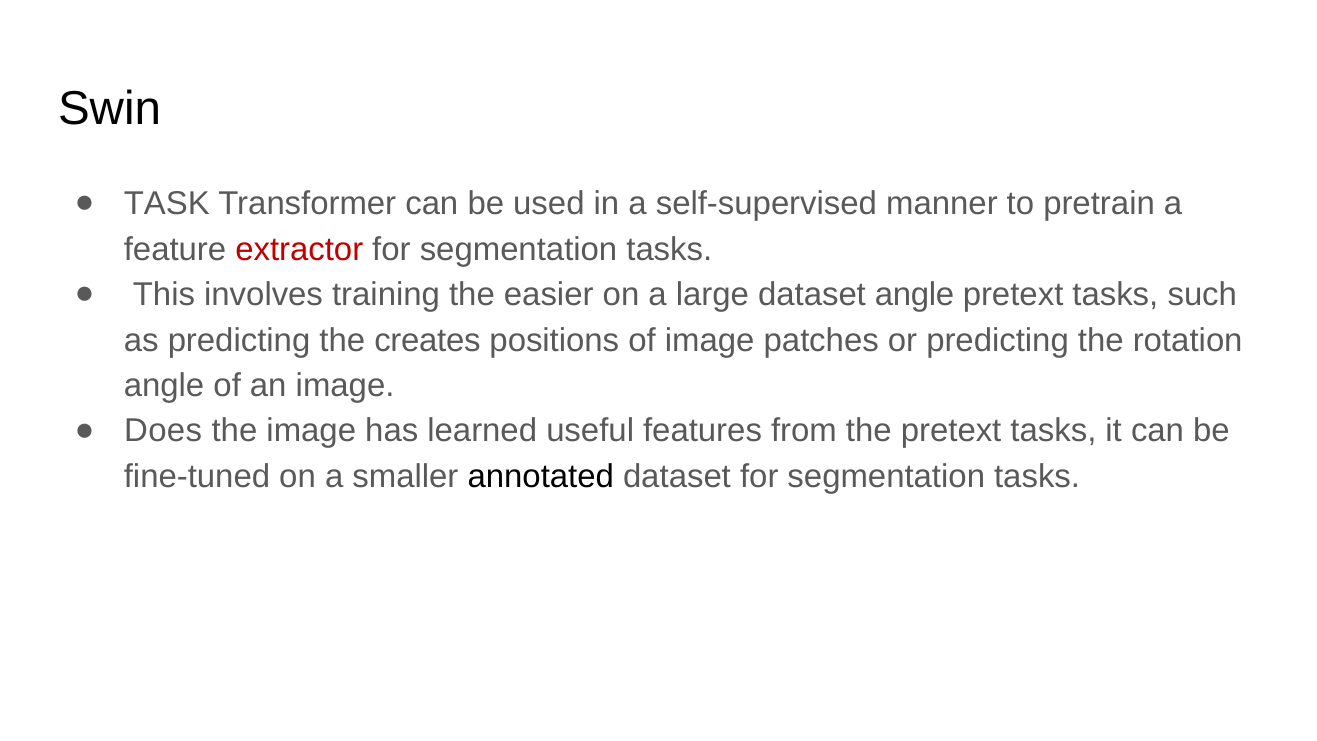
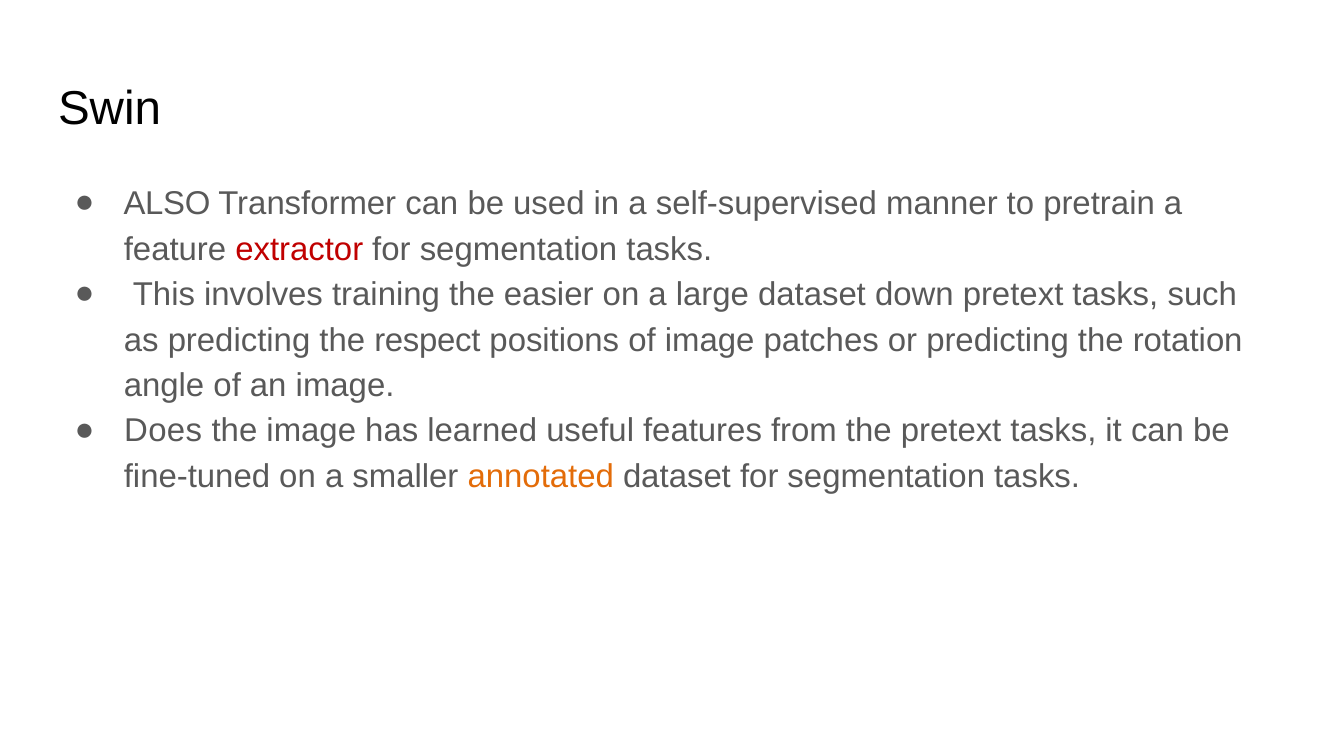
TASK: TASK -> ALSO (167, 204)
dataset angle: angle -> down (914, 295)
creates: creates -> respect (427, 340)
annotated colour: black -> orange (541, 476)
